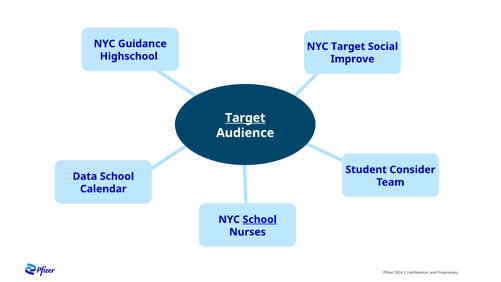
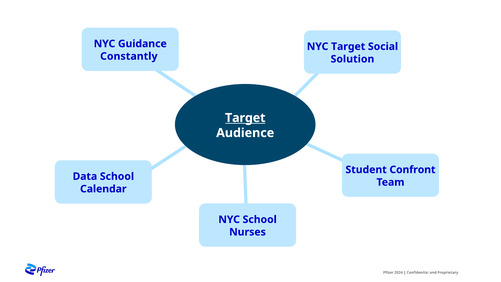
Highschool: Highschool -> Constantly (129, 56)
Improve: Improve -> Solution (352, 59)
Consider: Consider -> Confront (412, 170)
School underline: present -> none (260, 219)
